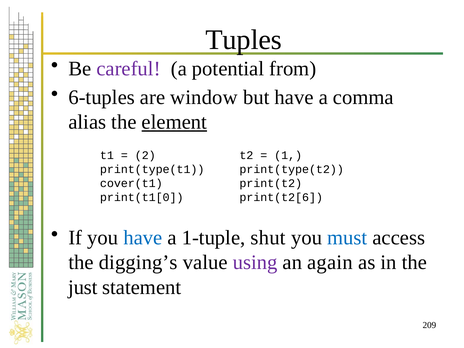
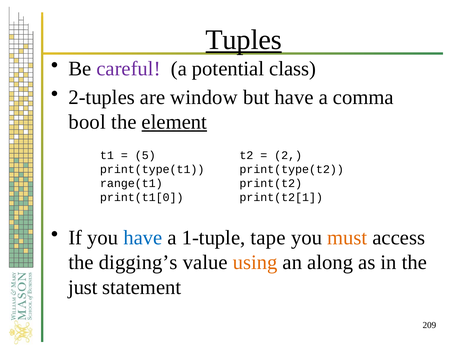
Tuples underline: none -> present (244, 40)
from: from -> class (293, 69)
6-tuples: 6-tuples -> 2-tuples (102, 97)
alias: alias -> bool (87, 122)
2: 2 -> 5 (145, 155)
1: 1 -> 2 (288, 155)
cover(t1: cover(t1 -> range(t1 (131, 183)
print(t2[6: print(t2[6 -> print(t2[1 (281, 197)
shut: shut -> tape (268, 238)
must colour: blue -> orange (347, 238)
using colour: purple -> orange (255, 262)
again: again -> along (330, 262)
